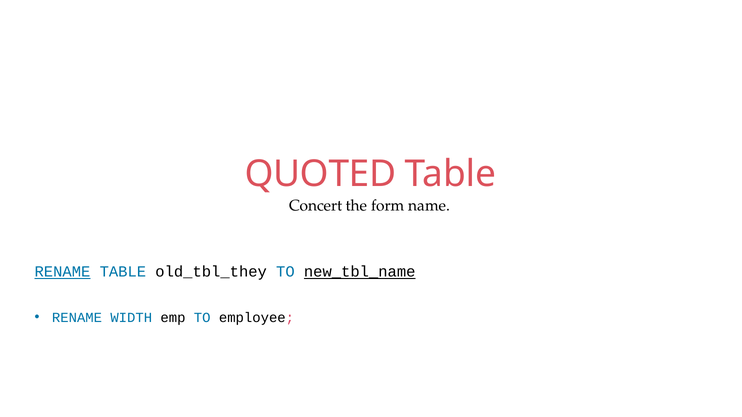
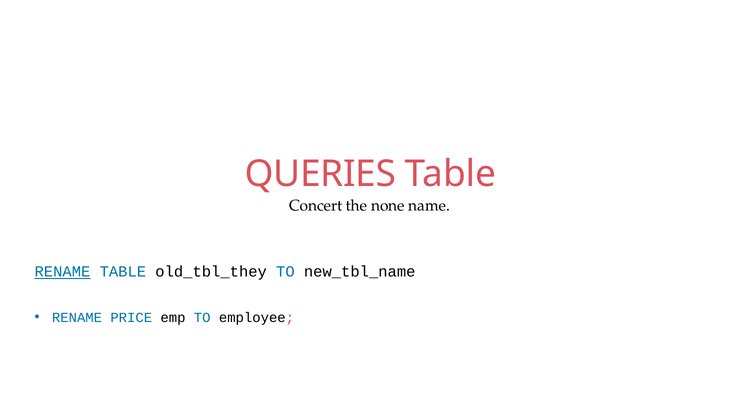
QUOTED: QUOTED -> QUERIES (320, 174)
form: form -> none (388, 206)
new_tbl_name underline: present -> none (360, 272)
WIDTH: WIDTH -> PRICE (131, 318)
